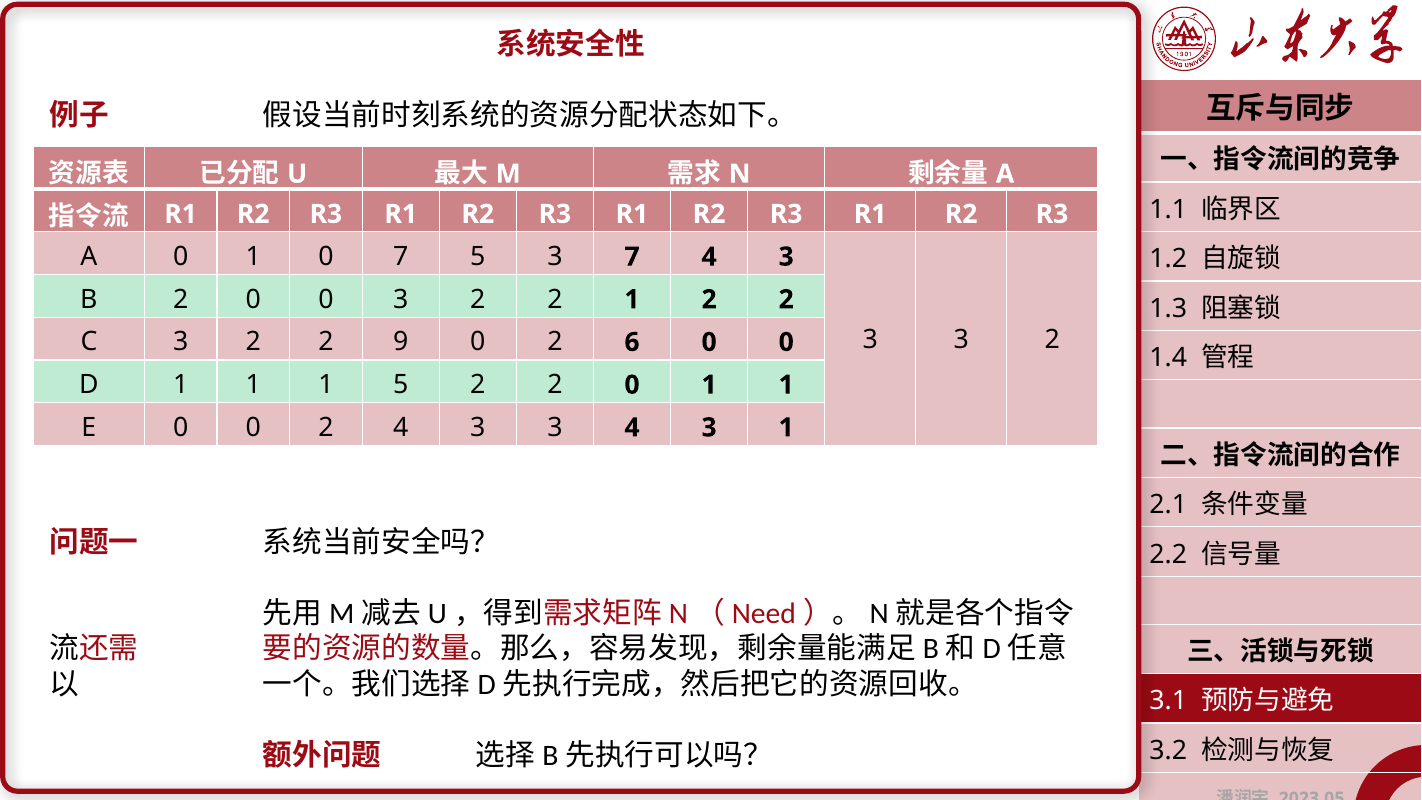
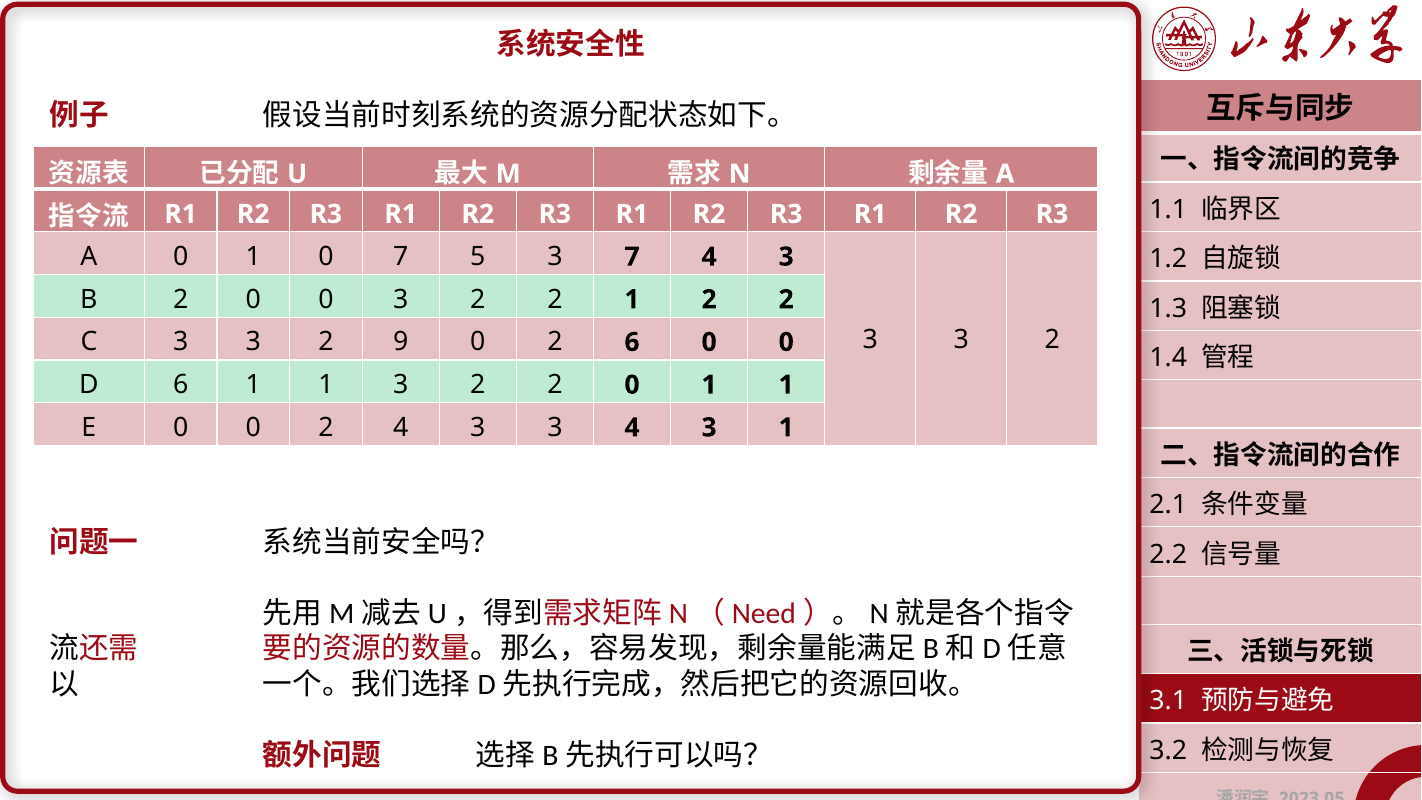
C 3 2: 2 -> 3 (253, 342)
D 1: 1 -> 6 (181, 385)
1 5: 5 -> 3 (401, 385)
